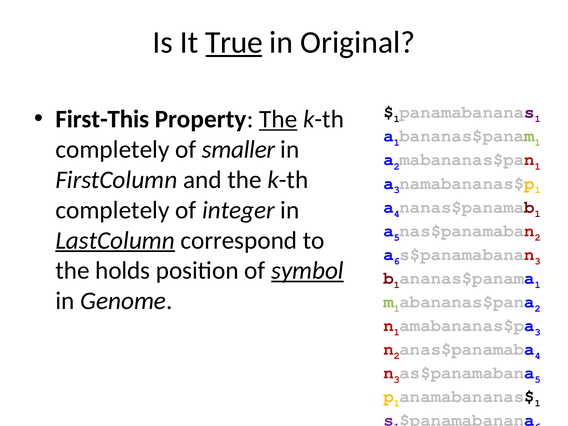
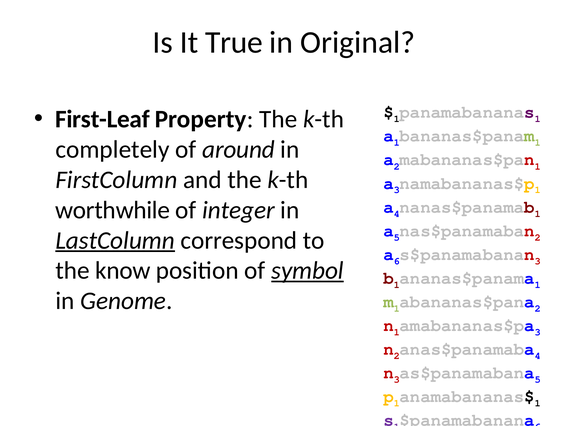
True underline: present -> none (234, 42)
First-This: First-This -> First-Leaf (102, 119)
The underline: present -> none (278, 119)
smaller: smaller -> around (239, 149)
completely: completely -> worthwhile (113, 210)
holds: holds -> know (123, 271)
